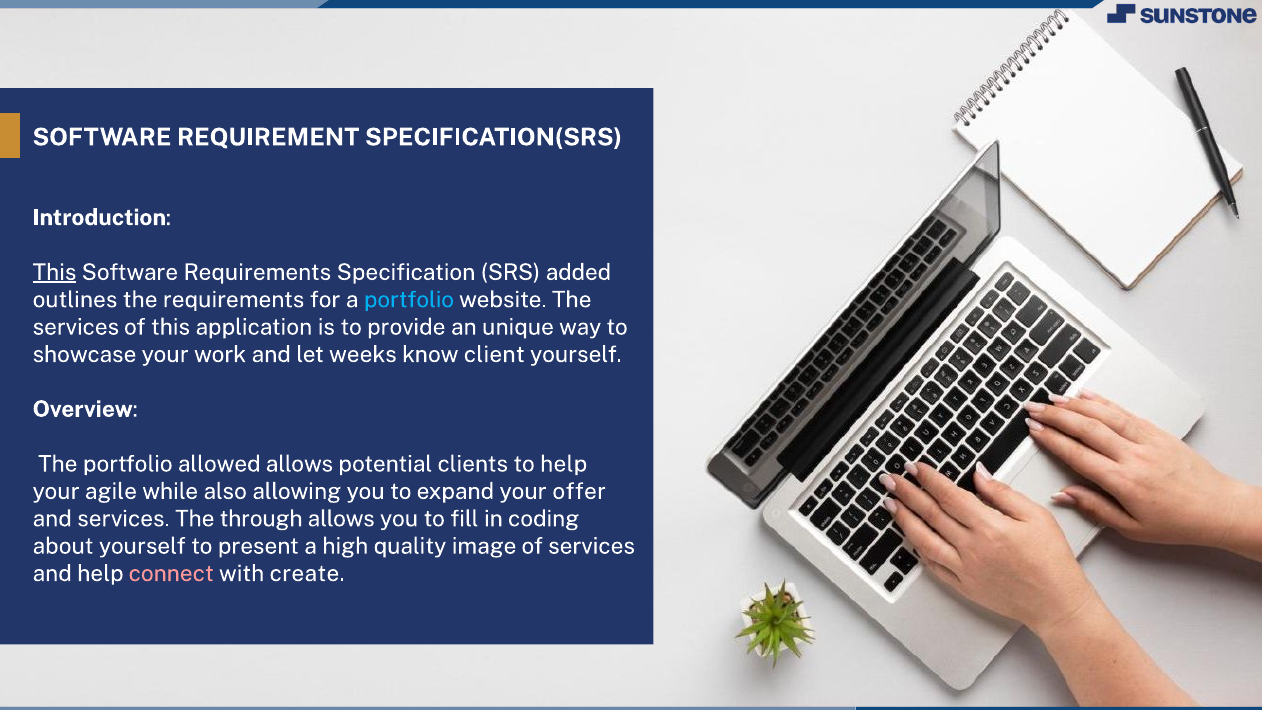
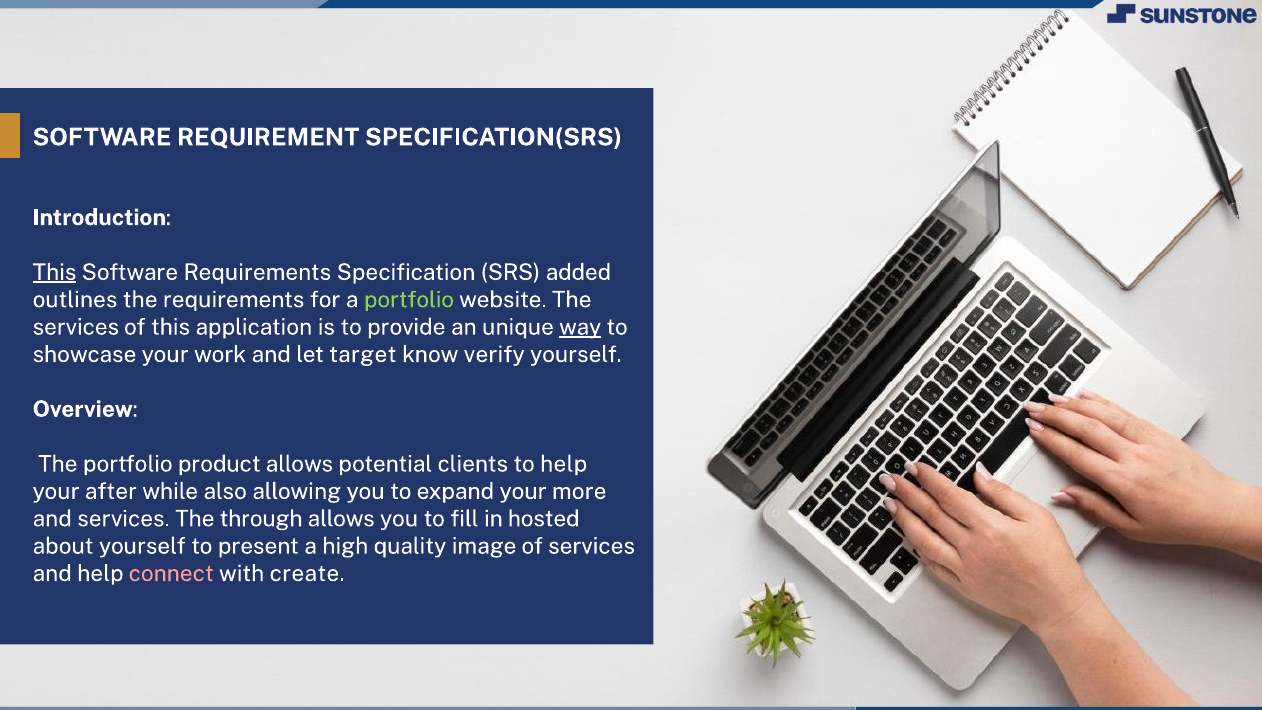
portfolio colour: light blue -> light green (409, 300)
way underline: none -> present (580, 327)
weeks: weeks -> target (363, 354)
client: client -> verify (494, 354)
allowed: allowed -> product (219, 464)
agile: agile -> after (111, 491)
offer: offer -> more (579, 491)
coding: coding -> hosted (544, 519)
